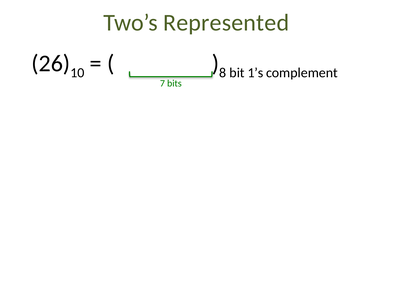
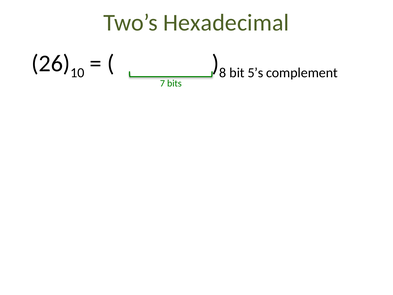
Represented: Represented -> Hexadecimal (226, 23)
1’s: 1’s -> 5’s (255, 73)
